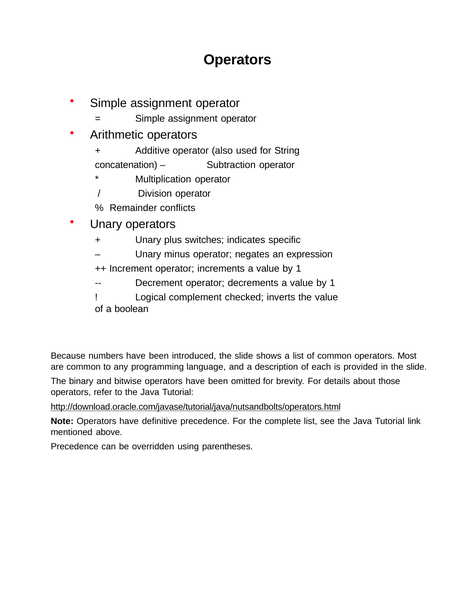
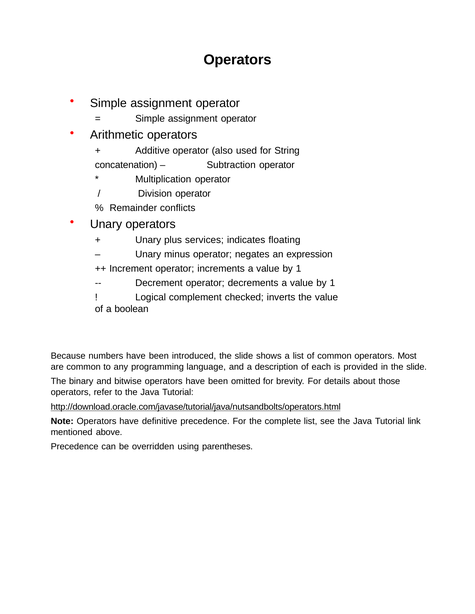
switches: switches -> services (204, 240)
specific: specific -> floating (284, 240)
